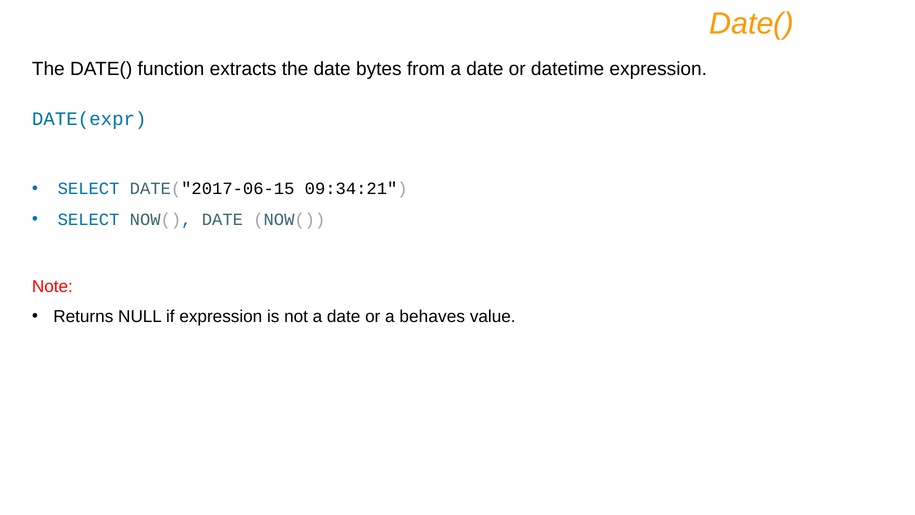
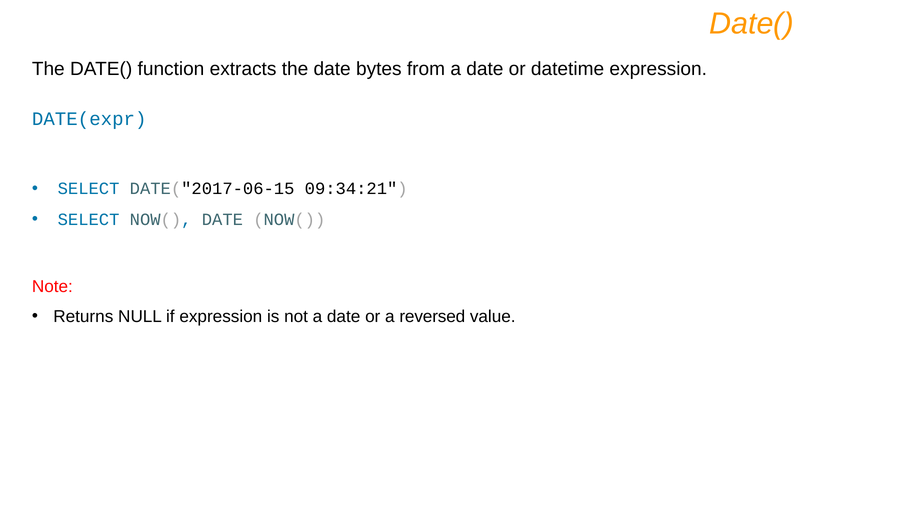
behaves: behaves -> reversed (432, 316)
